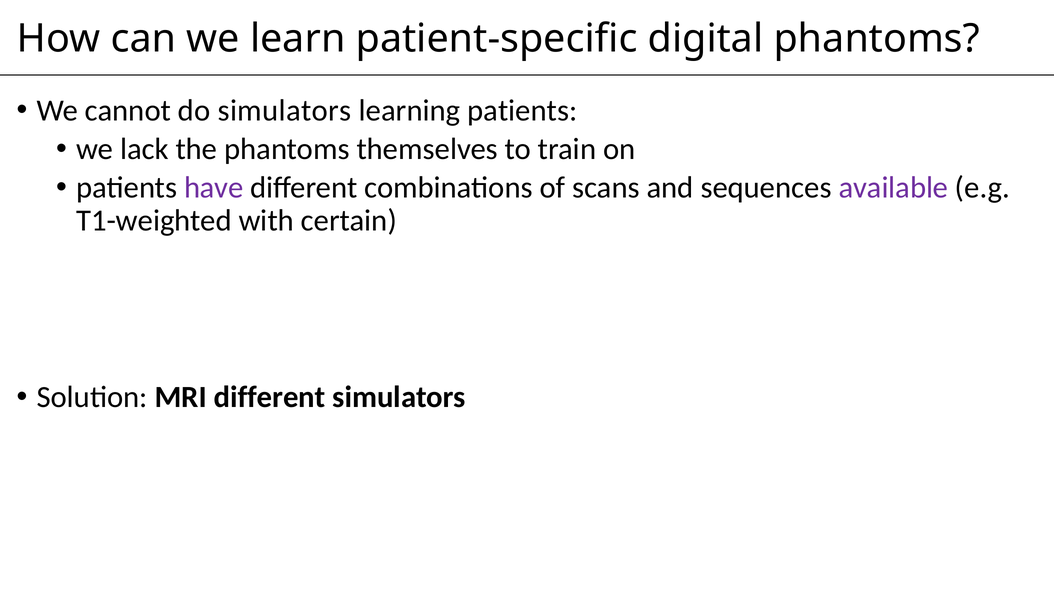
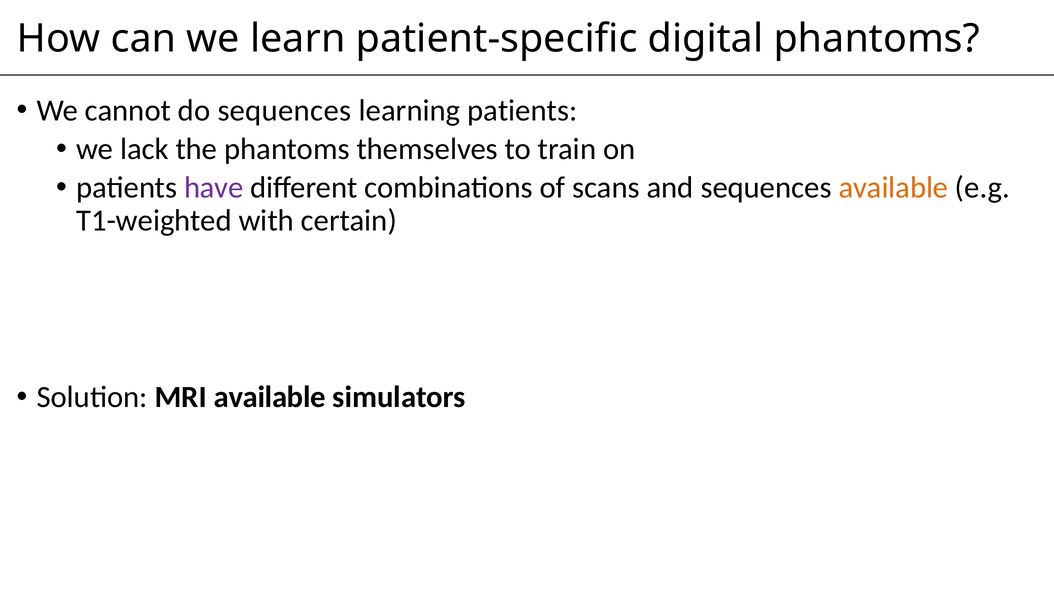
do simulators: simulators -> sequences (284, 110)
available colour: purple -> orange (893, 188)
MRI different: different -> available (270, 397)
